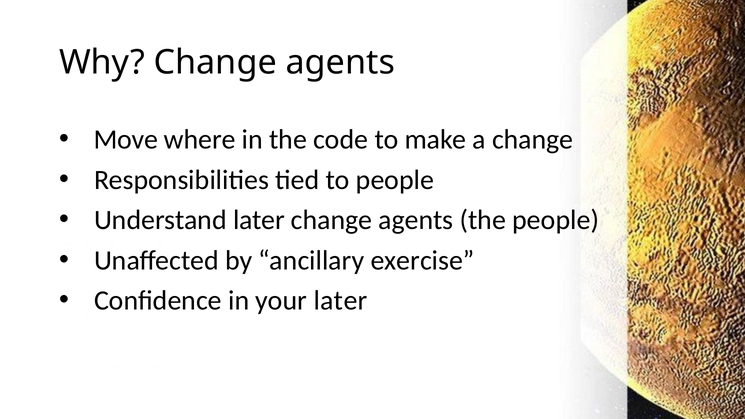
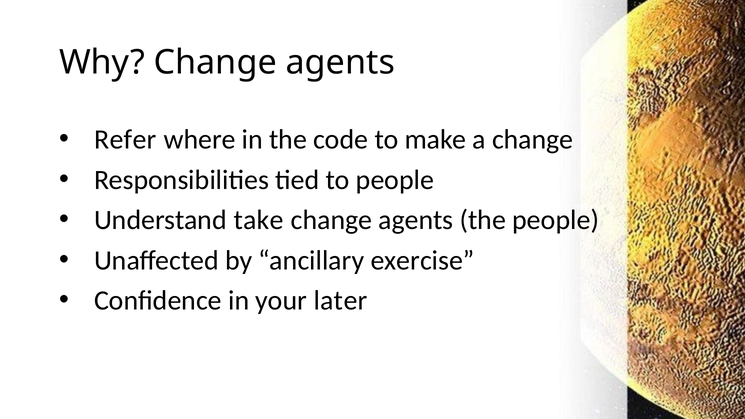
Move: Move -> Refer (126, 140)
Understand later: later -> take (259, 220)
